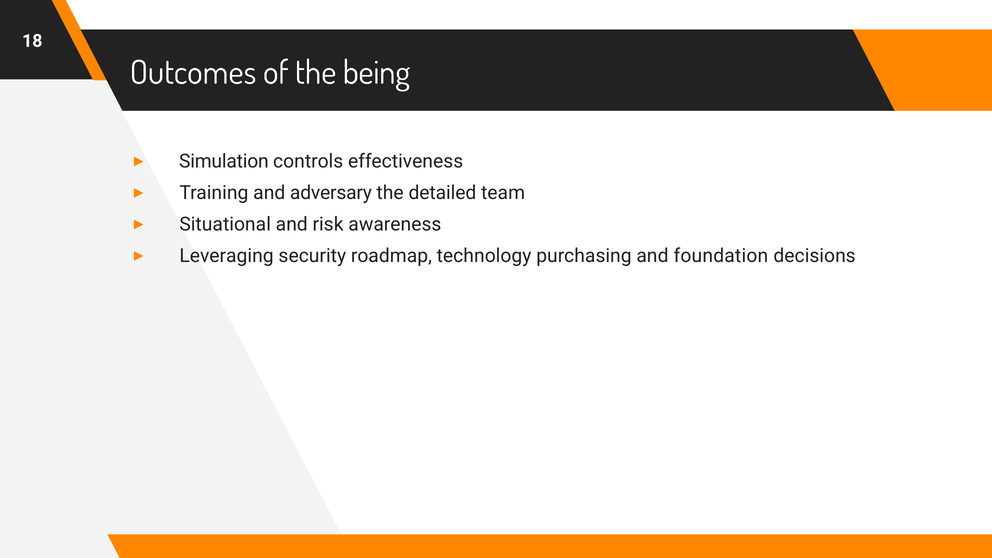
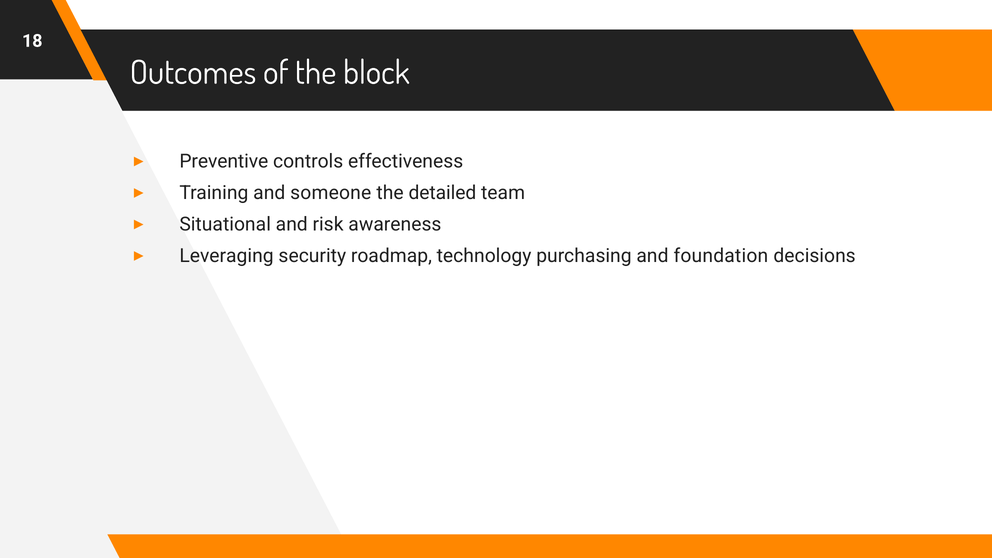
being: being -> block (376, 73)
Simulation: Simulation -> Preventive (224, 161)
adversary: adversary -> someone (331, 193)
